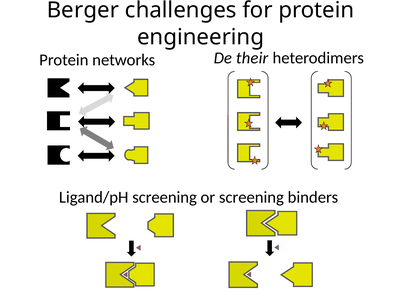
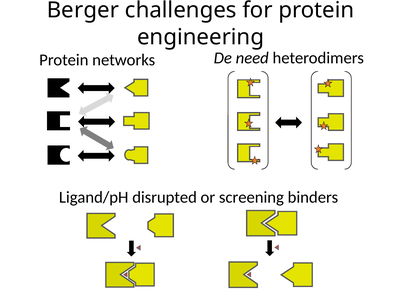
their: their -> need (252, 58)
Ligand/pH screening: screening -> disrupted (165, 197)
